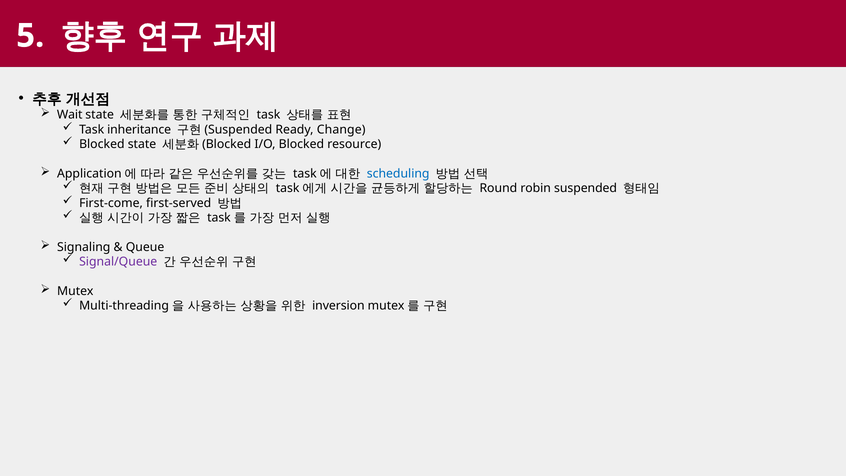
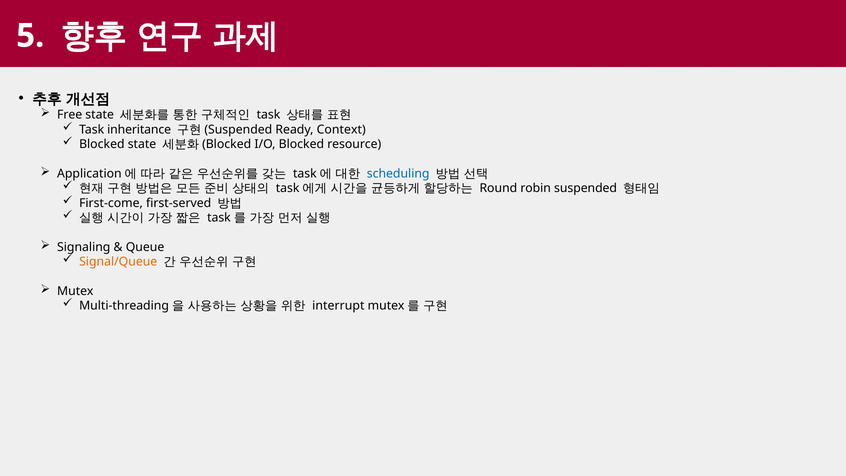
Wait: Wait -> Free (70, 115)
Change: Change -> Context (341, 129)
Signal/Queue colour: purple -> orange (118, 262)
inversion: inversion -> interrupt (338, 306)
